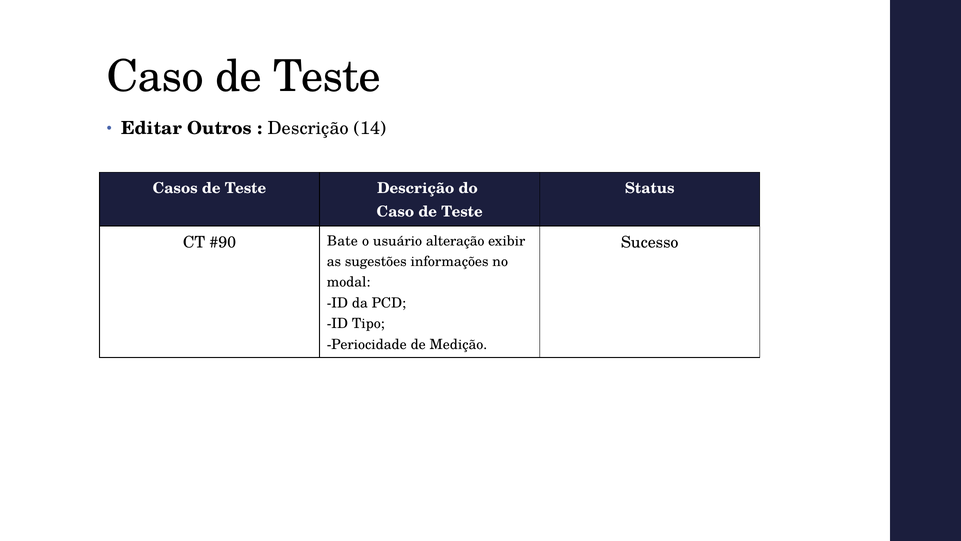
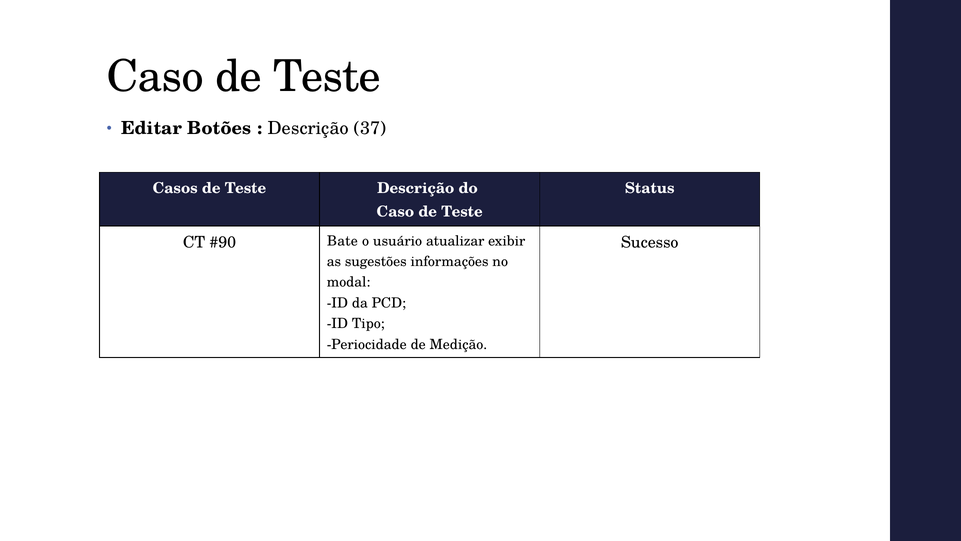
Outros: Outros -> Botões (219, 128)
14: 14 -> 37 (370, 128)
alteração: alteração -> atualizar (455, 241)
